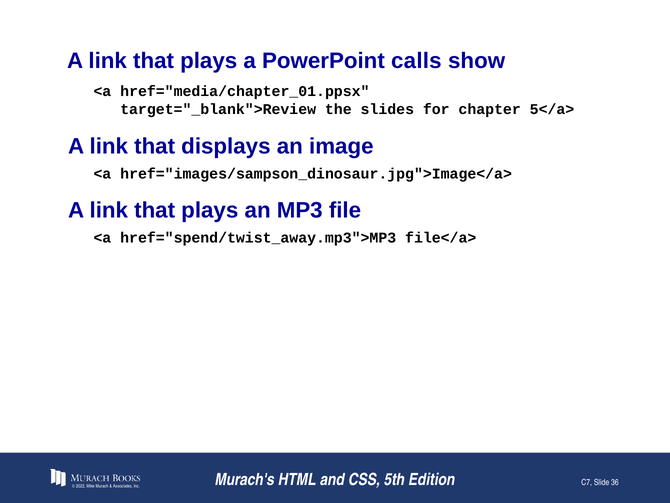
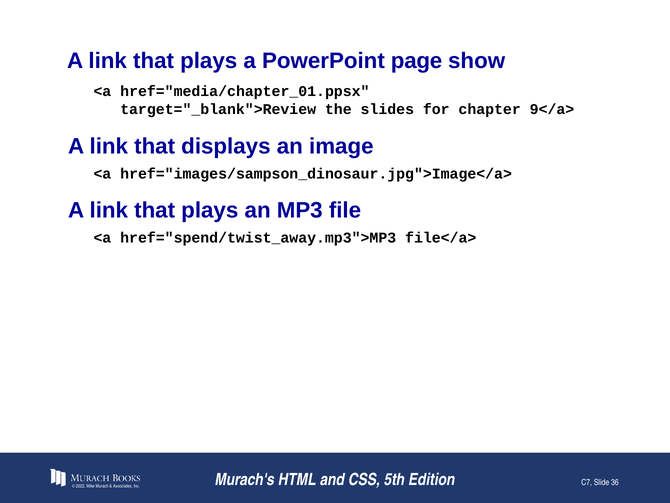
calls: calls -> page (417, 61)
5</a>: 5</a> -> 9</a> (552, 109)
